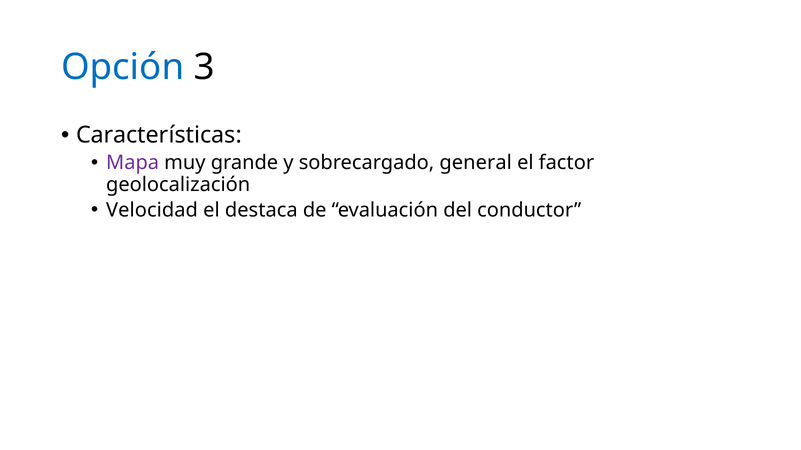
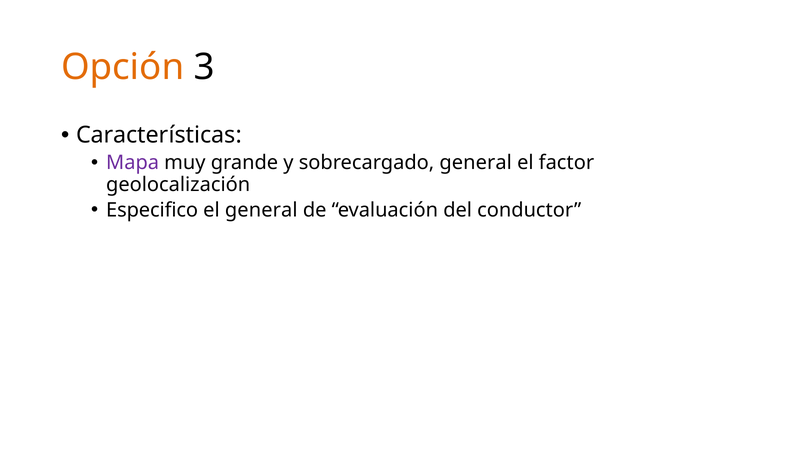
Opción colour: blue -> orange (123, 67)
Velocidad: Velocidad -> Especifico (152, 210)
el destaca: destaca -> general (261, 210)
